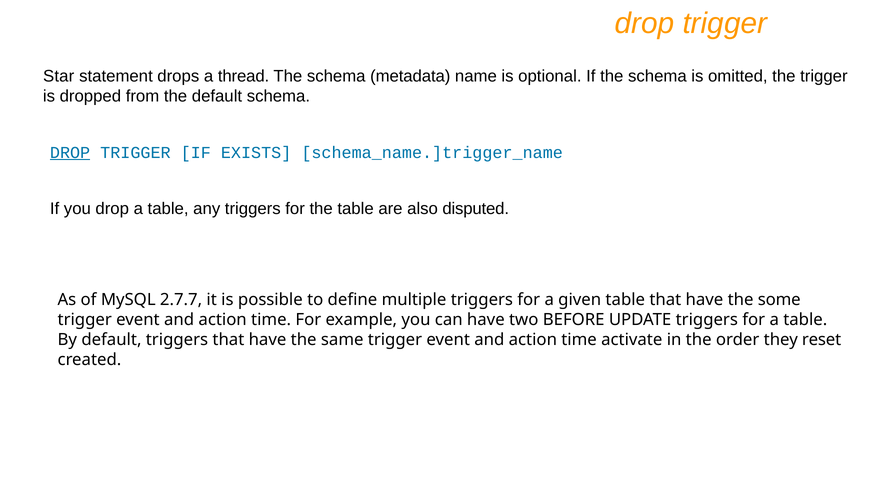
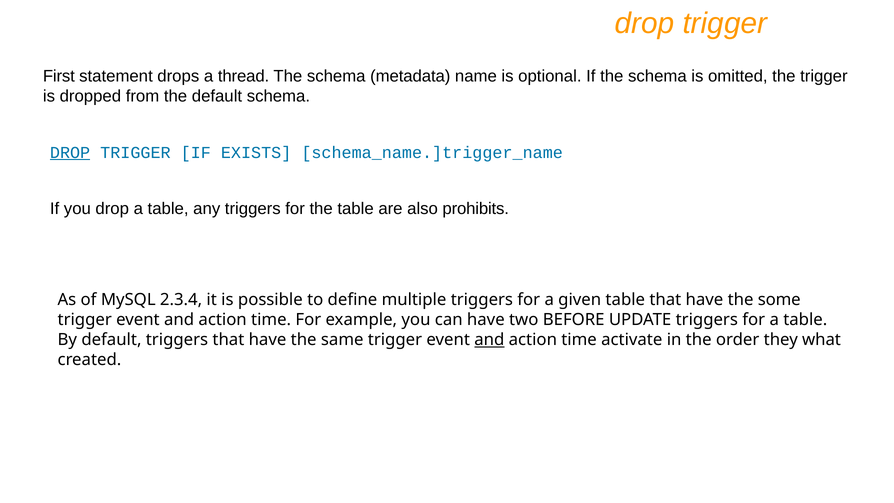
Star: Star -> First (59, 76)
disputed: disputed -> prohibits (476, 209)
2.7.7: 2.7.7 -> 2.3.4 (181, 299)
and underline: none -> present (489, 340)
reset: reset -> what (822, 340)
